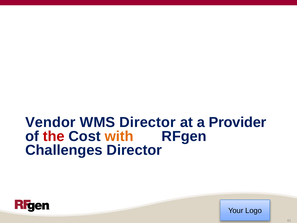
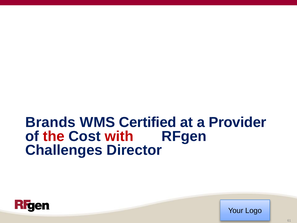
Vendor: Vendor -> Brands (50, 122)
WMS Director: Director -> Certified (148, 122)
with colour: orange -> red (119, 136)
